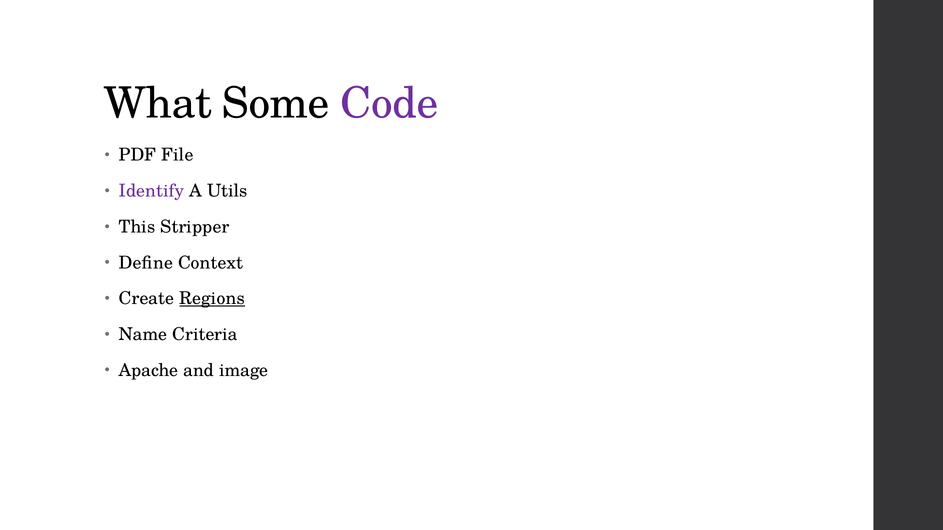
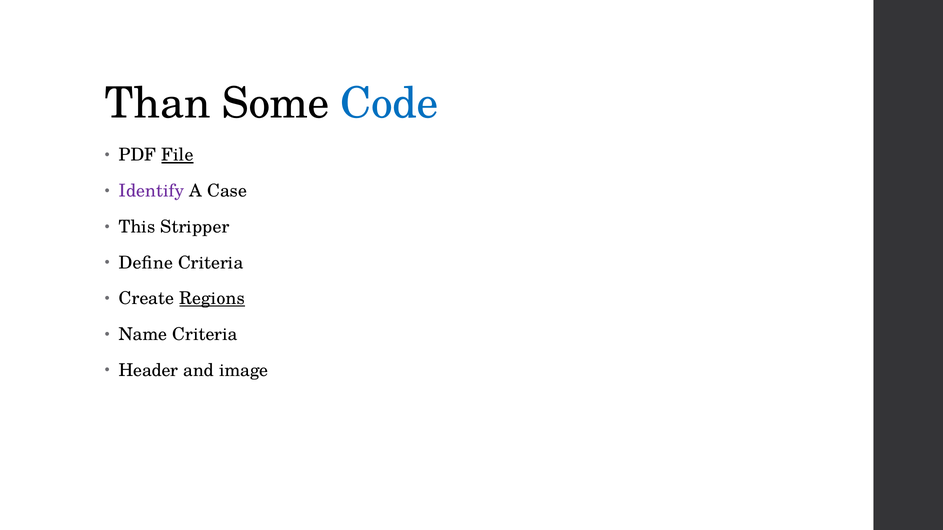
What: What -> Than (158, 104)
Code colour: purple -> blue (389, 104)
File underline: none -> present (177, 155)
Utils: Utils -> Case (227, 191)
Define Context: Context -> Criteria (211, 263)
Apache: Apache -> Header (149, 371)
